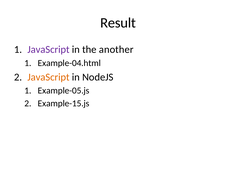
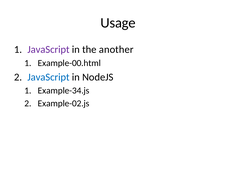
Result: Result -> Usage (118, 23)
Example-04.html: Example-04.html -> Example-00.html (69, 63)
JavaScript colour: orange -> blue (48, 77)
Example-05.js: Example-05.js -> Example-34.js (64, 91)
Example-15.js: Example-15.js -> Example-02.js (64, 103)
